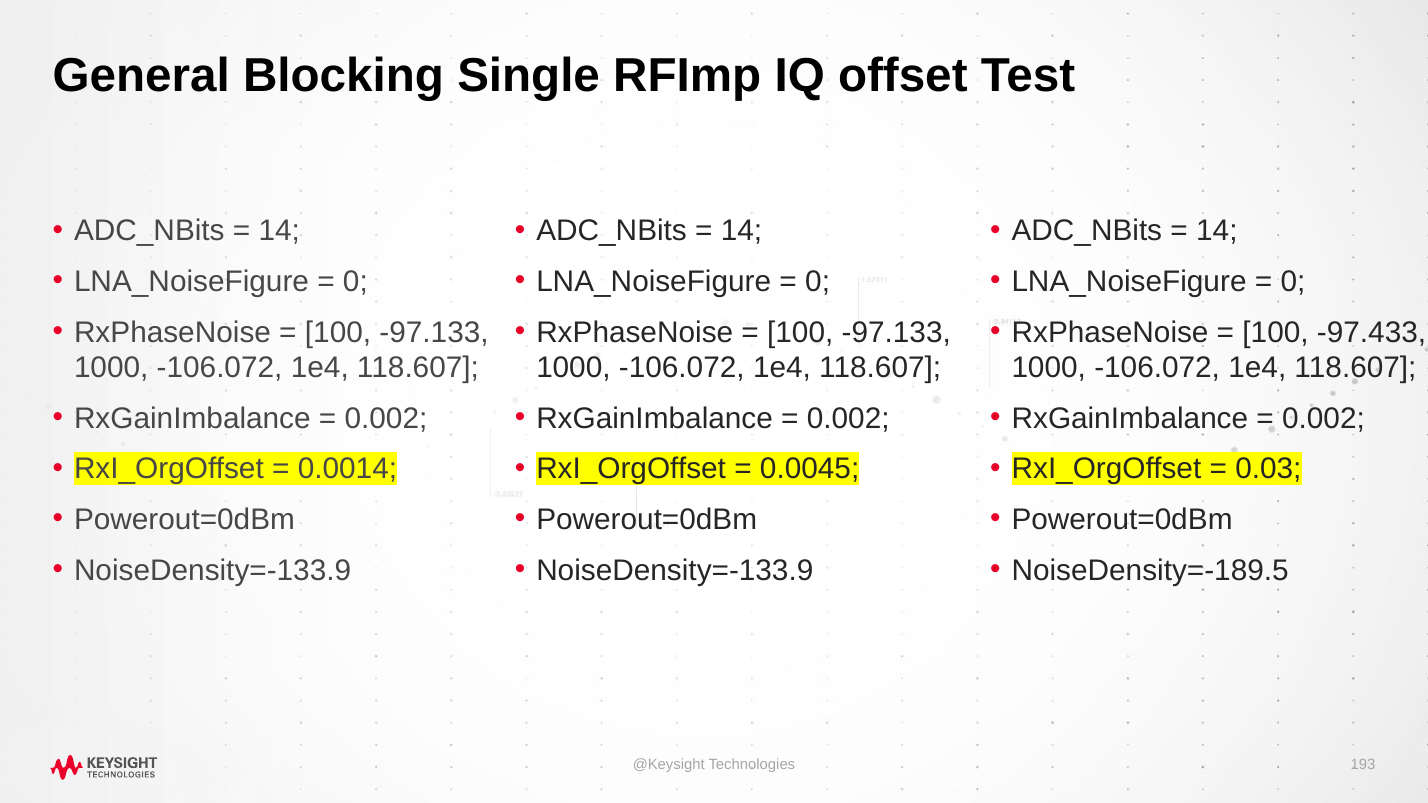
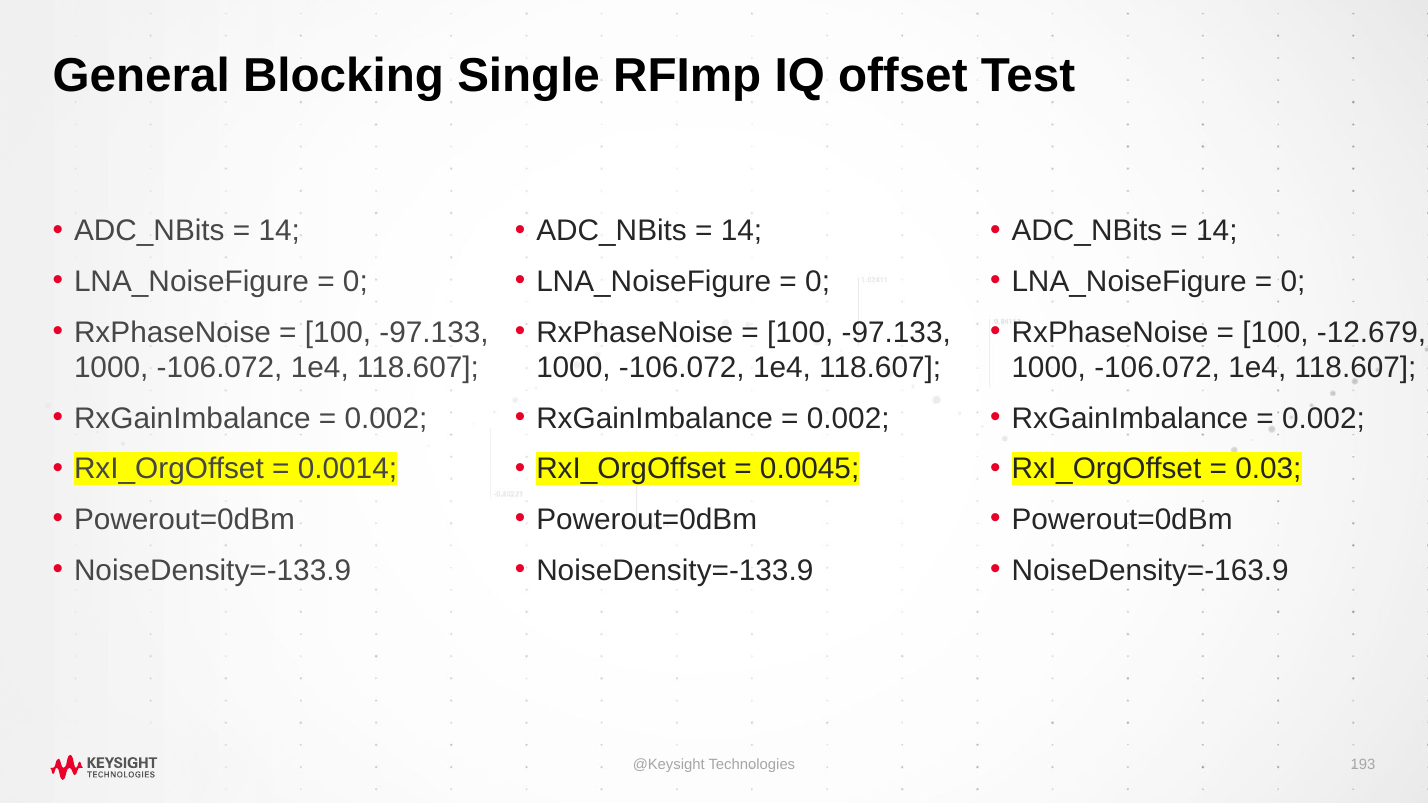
-97.433: -97.433 -> -12.679 (1372, 332)
NoiseDensity=-189.5: NoiseDensity=-189.5 -> NoiseDensity=-163.9 (1150, 570)
